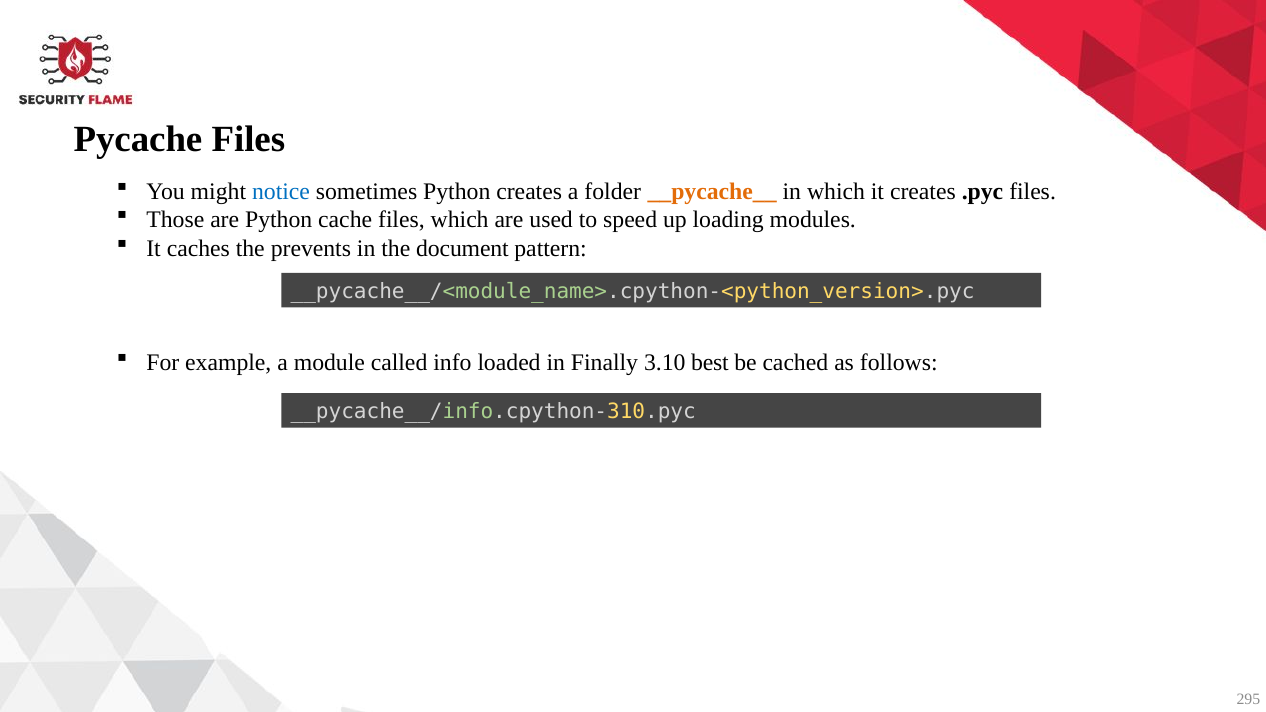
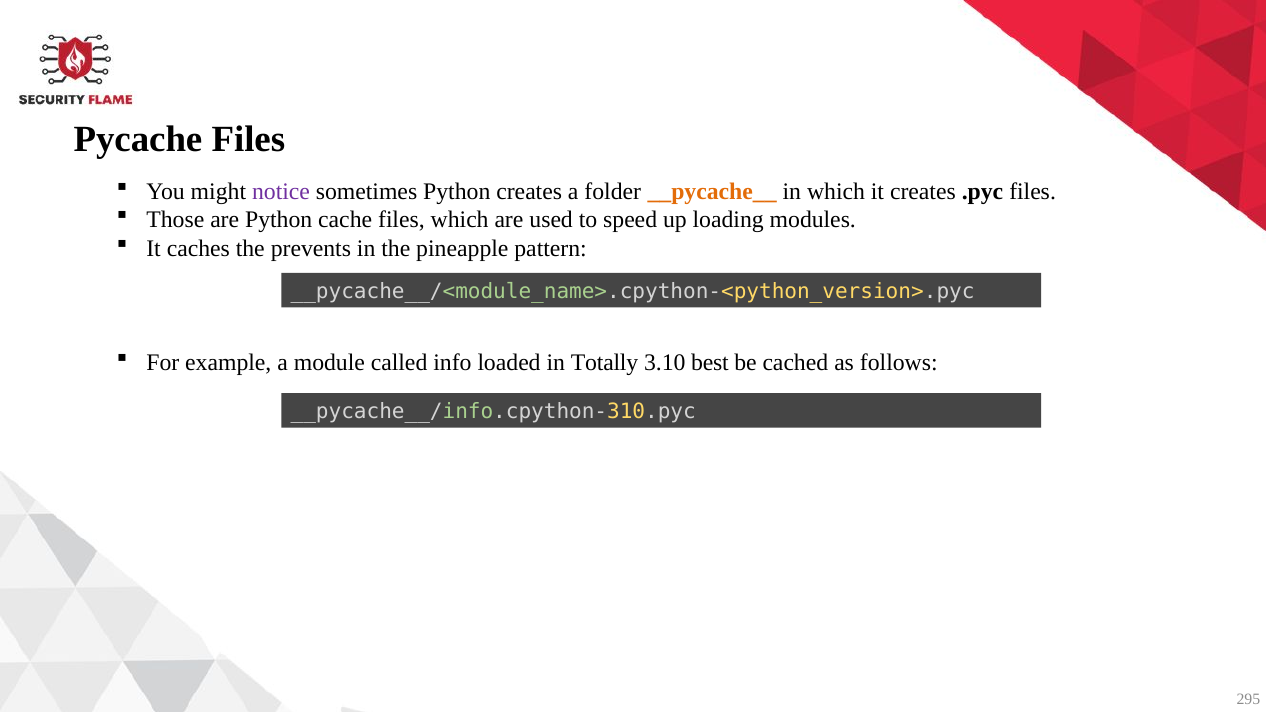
notice colour: blue -> purple (281, 191)
document: document -> pineapple (462, 248)
Finally: Finally -> Totally (605, 363)
